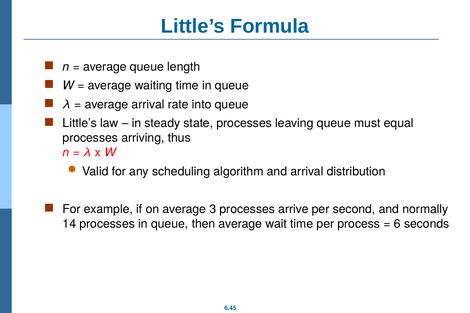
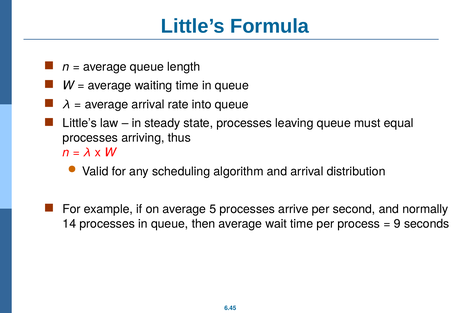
3: 3 -> 5 (213, 209)
6: 6 -> 9 (397, 224)
